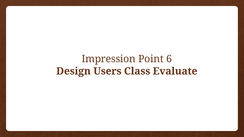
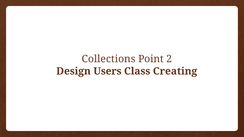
Impression: Impression -> Collections (109, 59)
6: 6 -> 2 (169, 59)
Evaluate: Evaluate -> Creating (175, 71)
